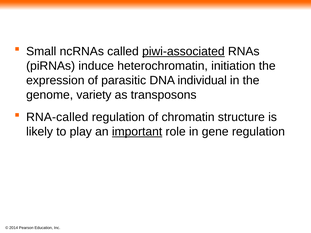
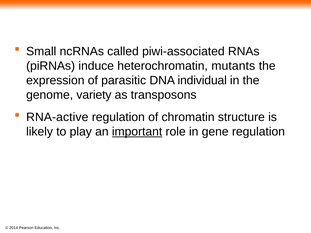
piwi-associated underline: present -> none (183, 51)
initiation: initiation -> mutants (233, 66)
RNA-called: RNA-called -> RNA-active (57, 117)
